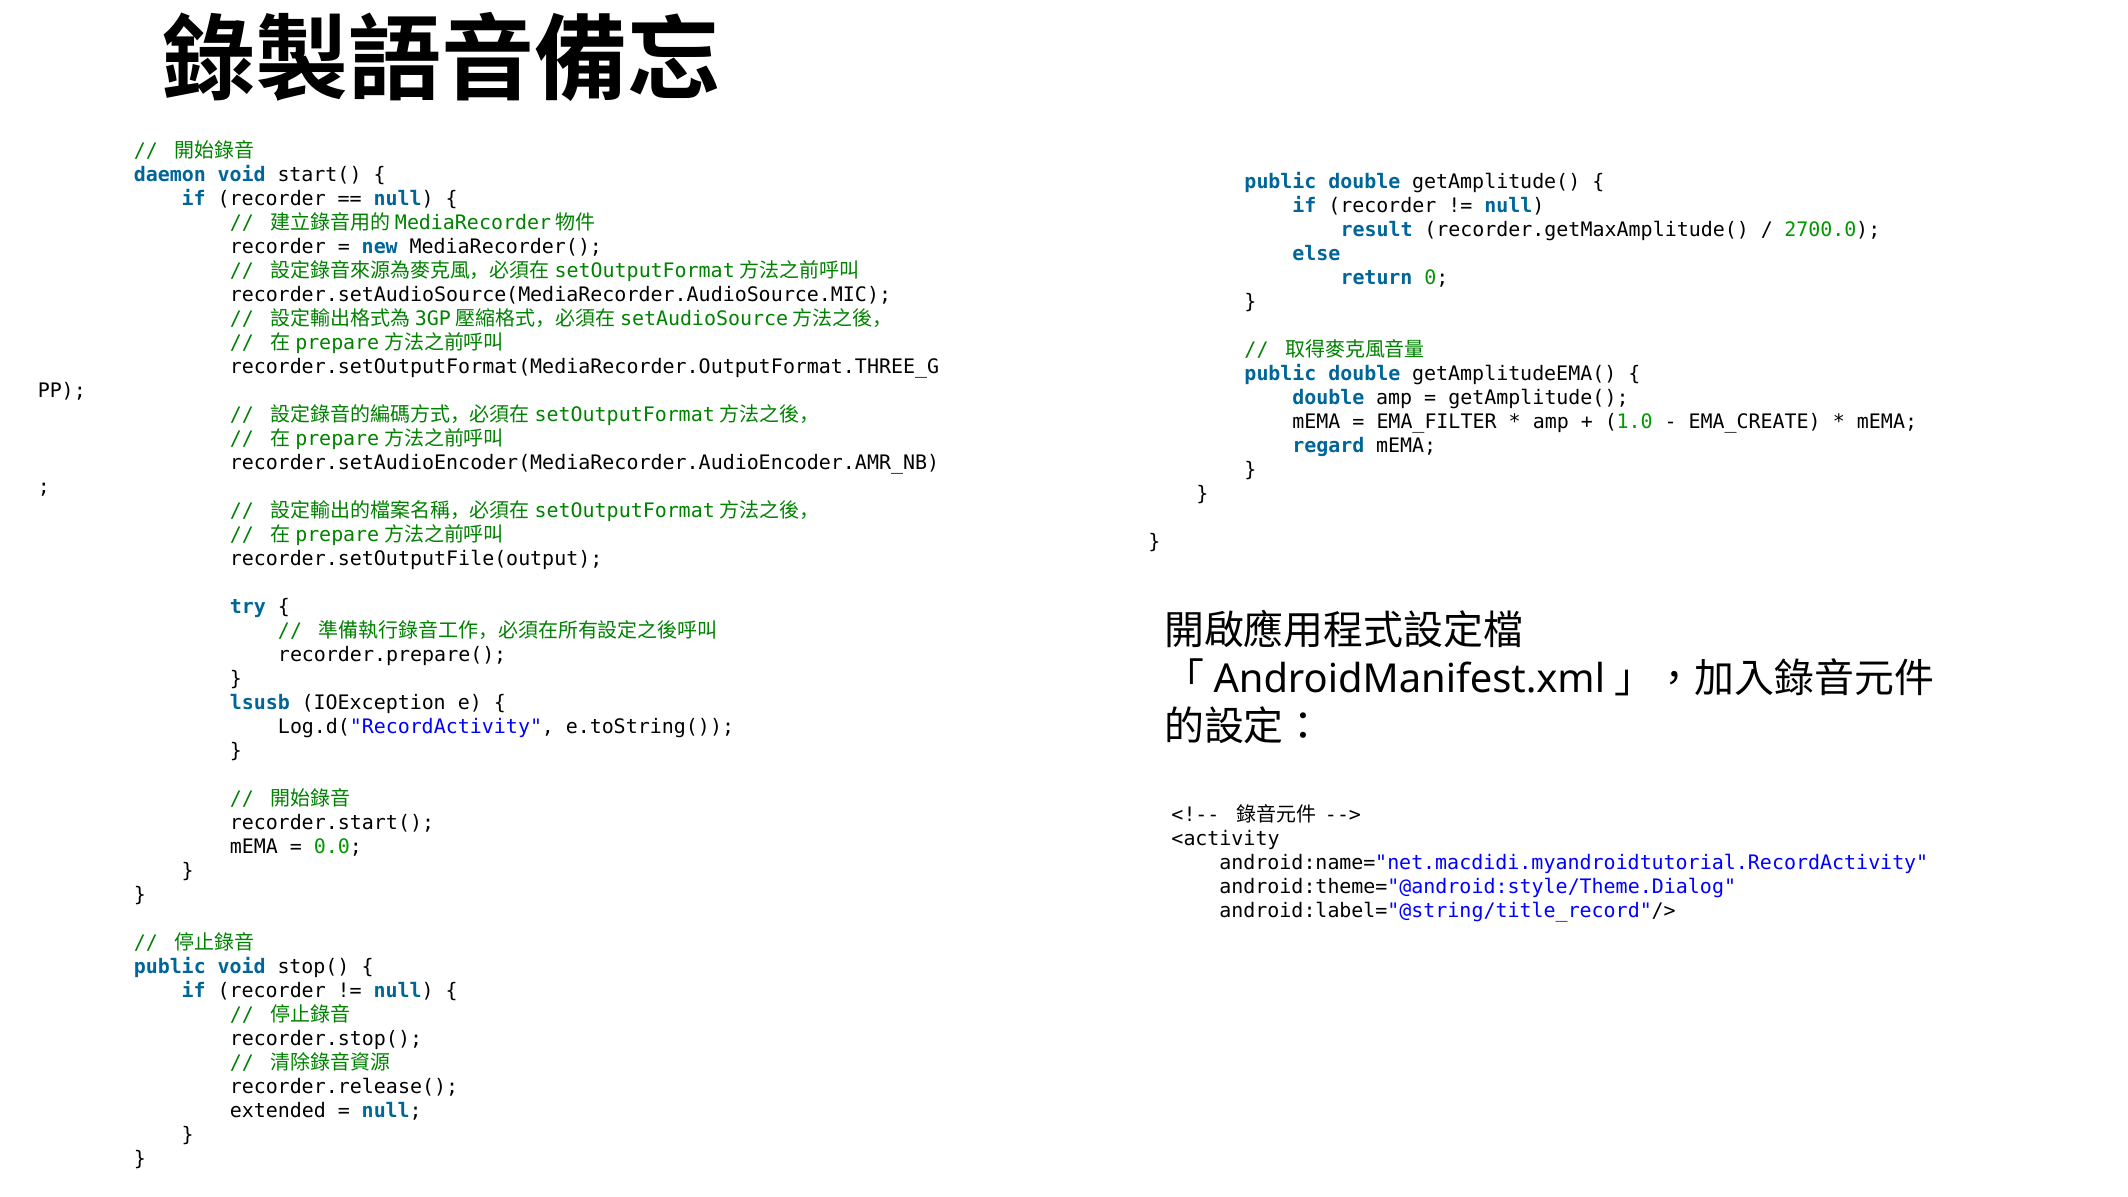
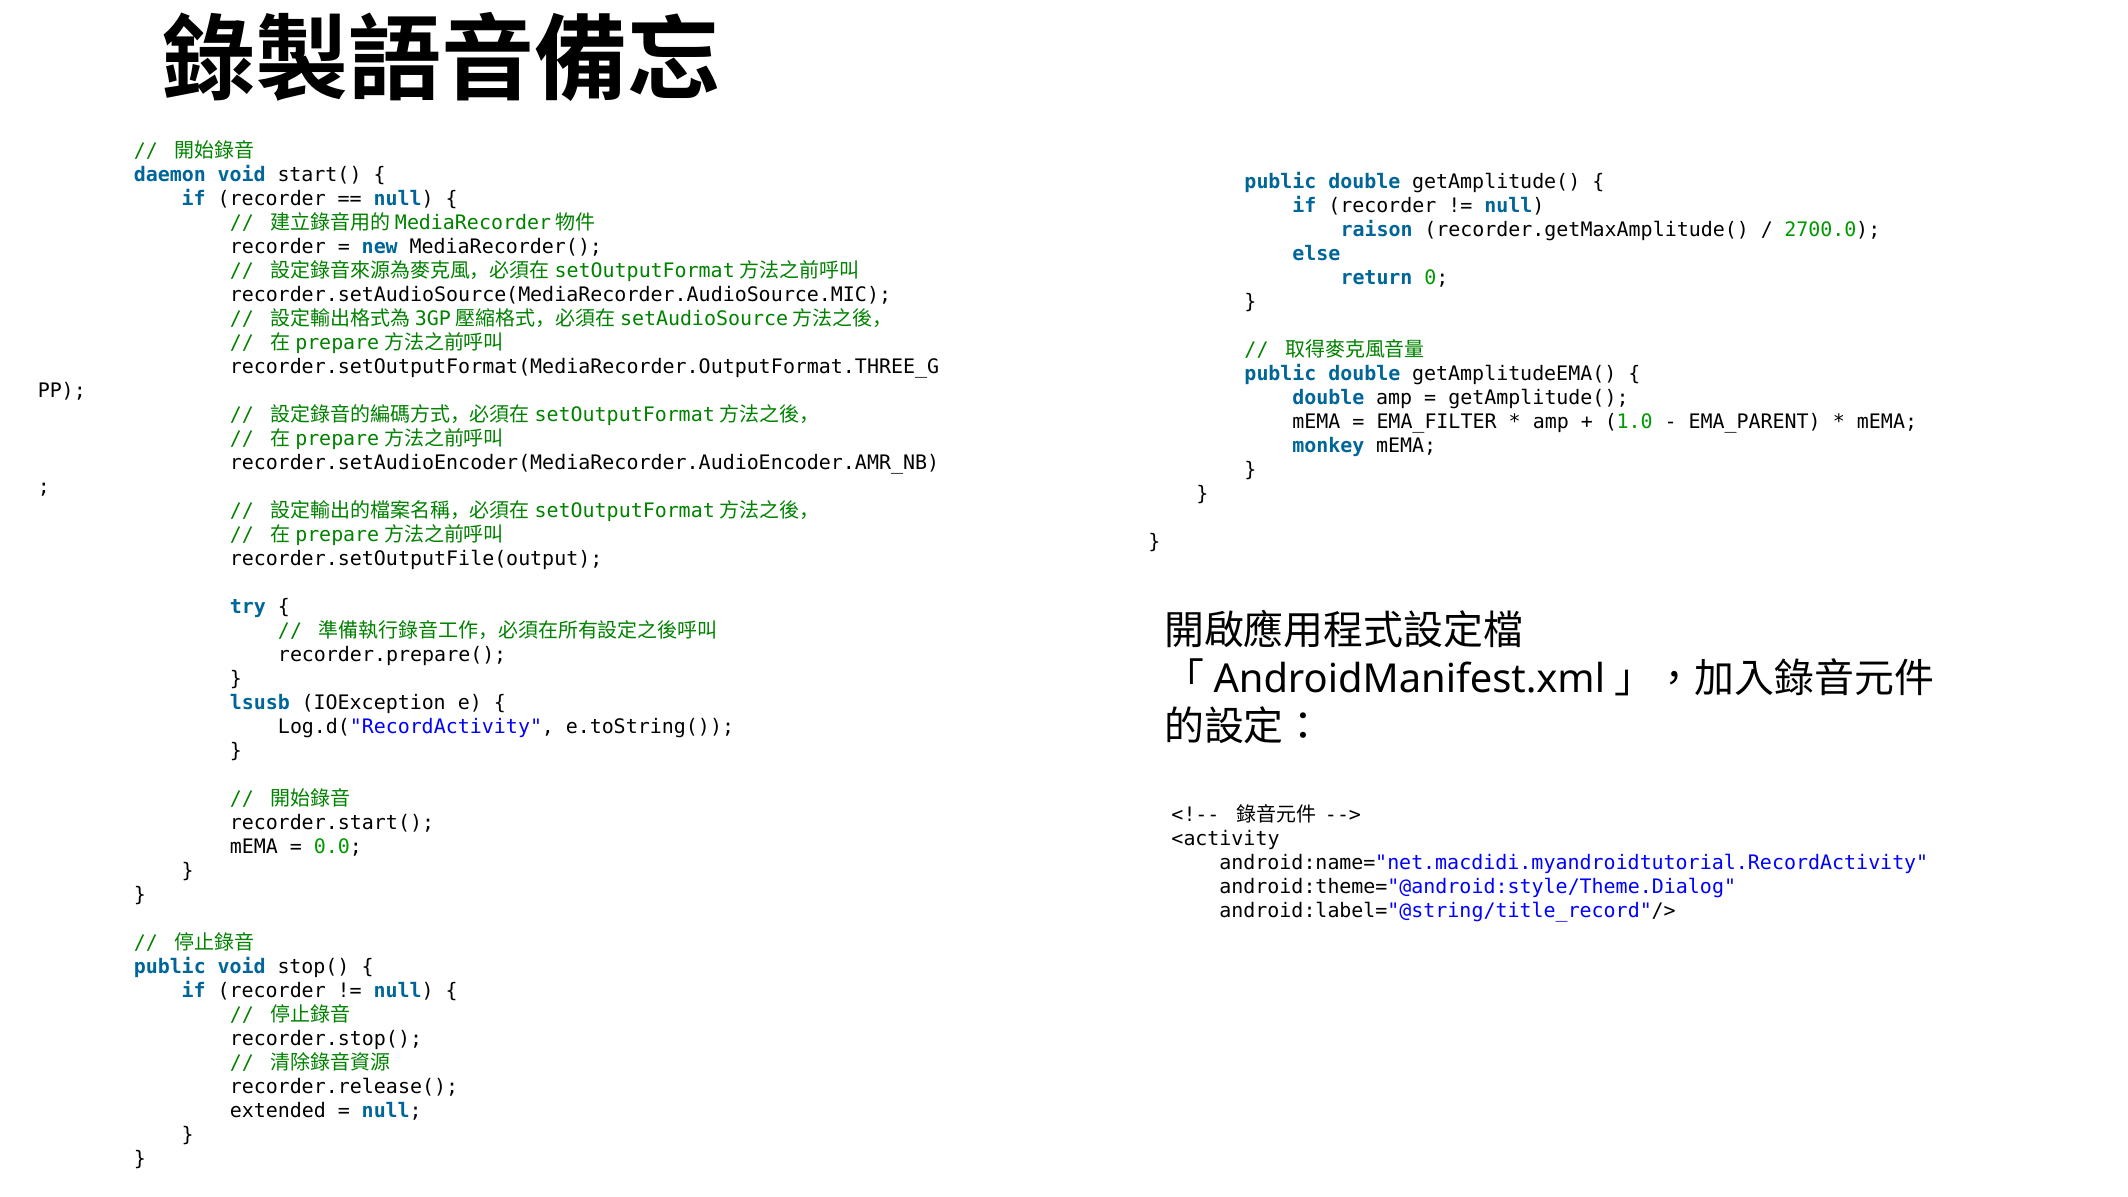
result: result -> raison (1377, 230)
EMA_CREATE: EMA_CREATE -> EMA_PARENT (1755, 422)
regard: regard -> monkey (1328, 446)
